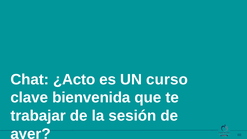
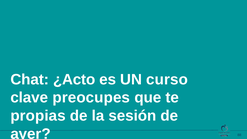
bienvenida: bienvenida -> preocupes (91, 98)
trabajar: trabajar -> propias (38, 116)
